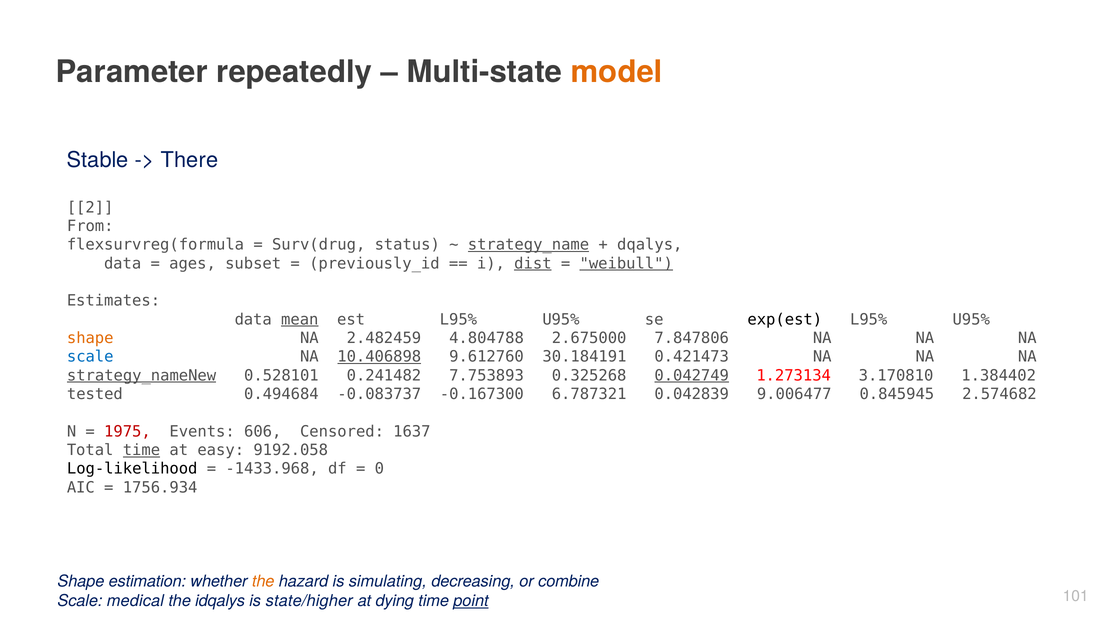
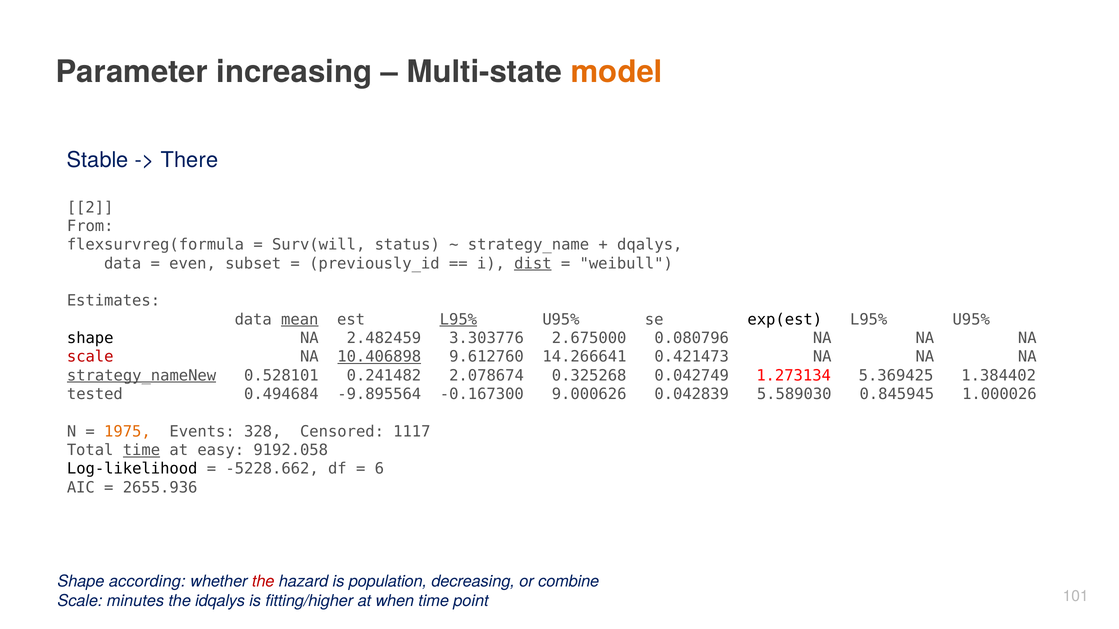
repeatedly: repeatedly -> increasing (294, 72)
Surv(drug: Surv(drug -> Surv(will (319, 245)
strategy_name underline: present -> none (528, 245)
ages: ages -> even (193, 264)
weibull underline: present -> none (626, 264)
L95% underline: none -> present (458, 320)
shape colour: orange -> black (90, 338)
4.804788: 4.804788 -> 3.303776 (487, 338)
7.847806: 7.847806 -> 0.080796 (692, 338)
scale colour: blue -> red (90, 357)
30.184191: 30.184191 -> 14.266641 (584, 357)
7.753893: 7.753893 -> 2.078674 (487, 376)
0.042749 underline: present -> none (692, 376)
3.170810: 3.170810 -> 5.369425 (896, 376)
-0.083737: -0.083737 -> -9.895564 (379, 394)
6.787321: 6.787321 -> 9.000626 (589, 394)
9.006477: 9.006477 -> 5.589030 (794, 394)
2.574682: 2.574682 -> 1.000026 (999, 394)
1975 colour: red -> orange (127, 432)
606: 606 -> 328 (263, 432)
1637: 1637 -> 1117 (412, 432)
-1433.968: -1433.968 -> -5228.662 (272, 469)
0: 0 -> 6 (379, 469)
1756.934: 1756.934 -> 2655.936 (160, 488)
estimation: estimation -> according (147, 582)
the colour: orange -> red (263, 582)
simulating: simulating -> population (388, 582)
medical: medical -> minutes (135, 602)
state/higher: state/higher -> fitting/higher (309, 602)
dying: dying -> when (395, 602)
point underline: present -> none (471, 602)
